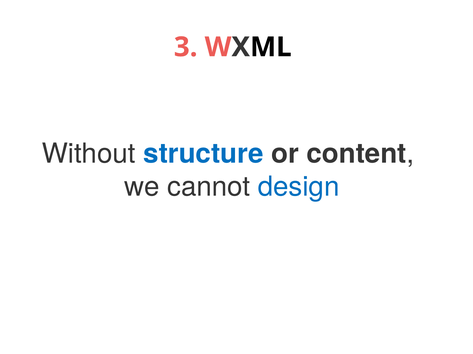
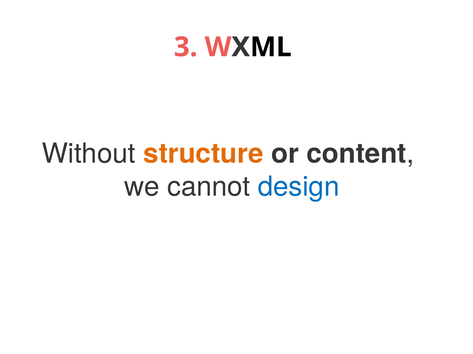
structure colour: blue -> orange (203, 154)
